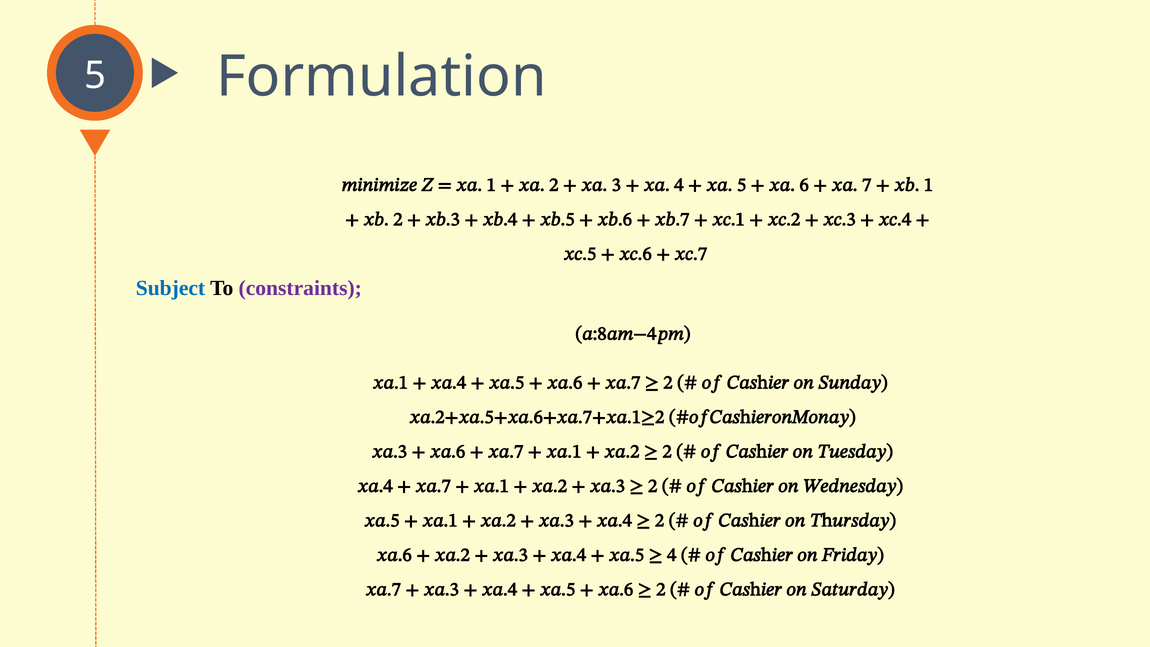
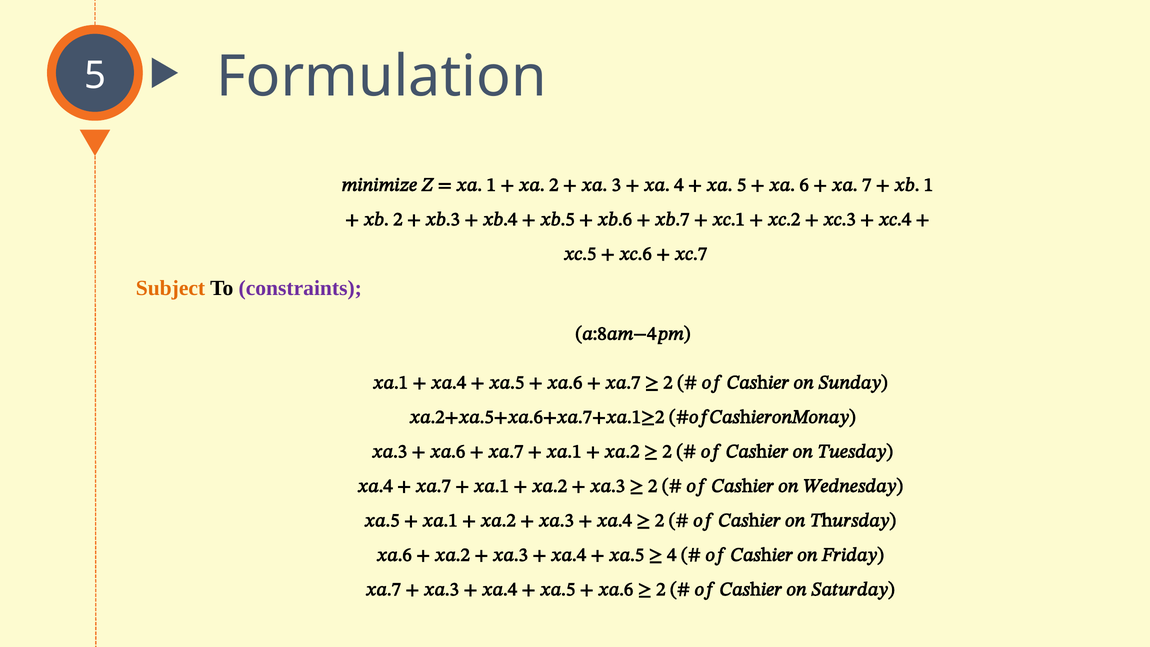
Subject colour: blue -> orange (170, 288)
